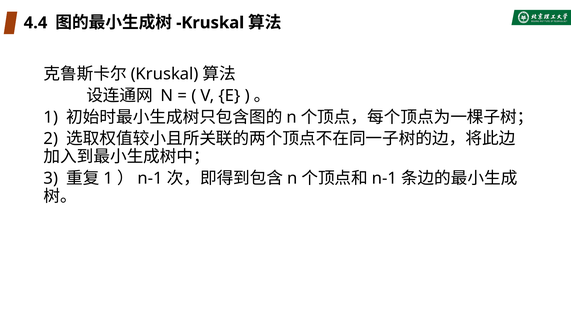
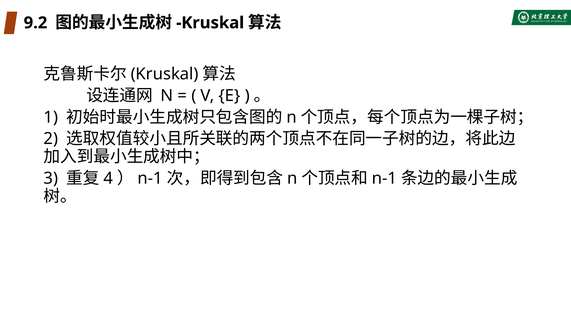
4.4: 4.4 -> 9.2 (36, 23)
1: 1 -> 4 (108, 178)
